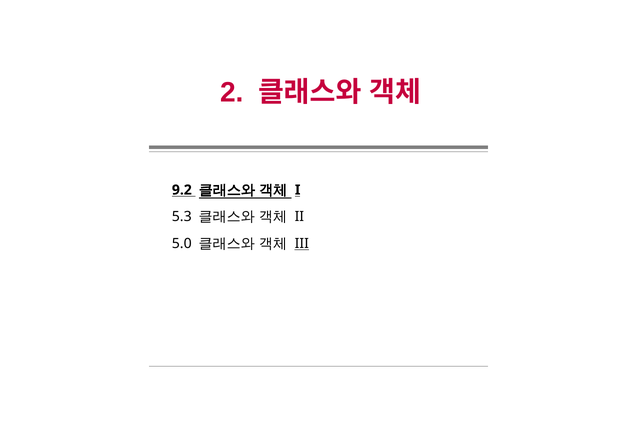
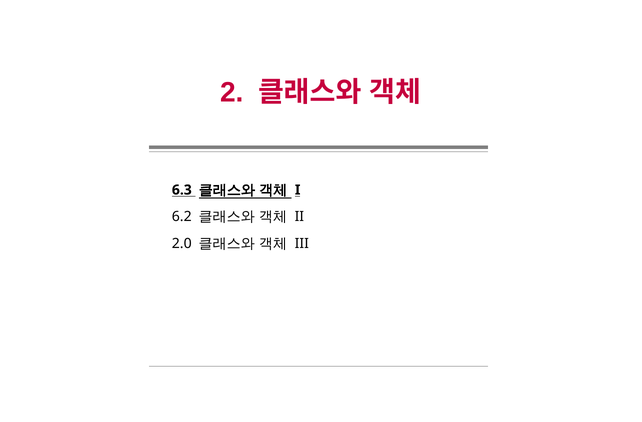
9.2: 9.2 -> 6.3 (182, 190)
5.3: 5.3 -> 6.2 (182, 217)
5.0: 5.0 -> 2.0 (182, 244)
III underline: present -> none (302, 244)
